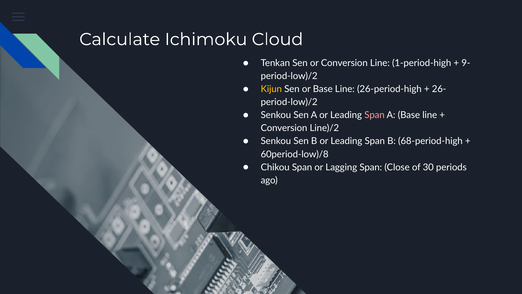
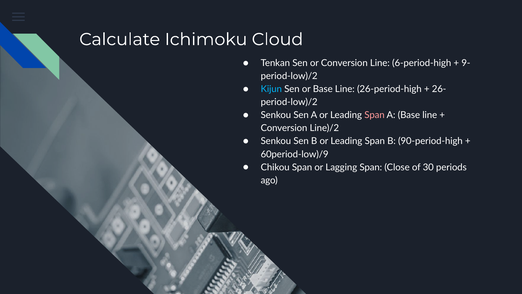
1-period-high: 1-period-high -> 6-period-high (422, 63)
Kijun colour: yellow -> light blue (271, 89)
68-period-high: 68-period-high -> 90-period-high (430, 141)
60period-low)/8: 60period-low)/8 -> 60period-low)/9 (295, 154)
